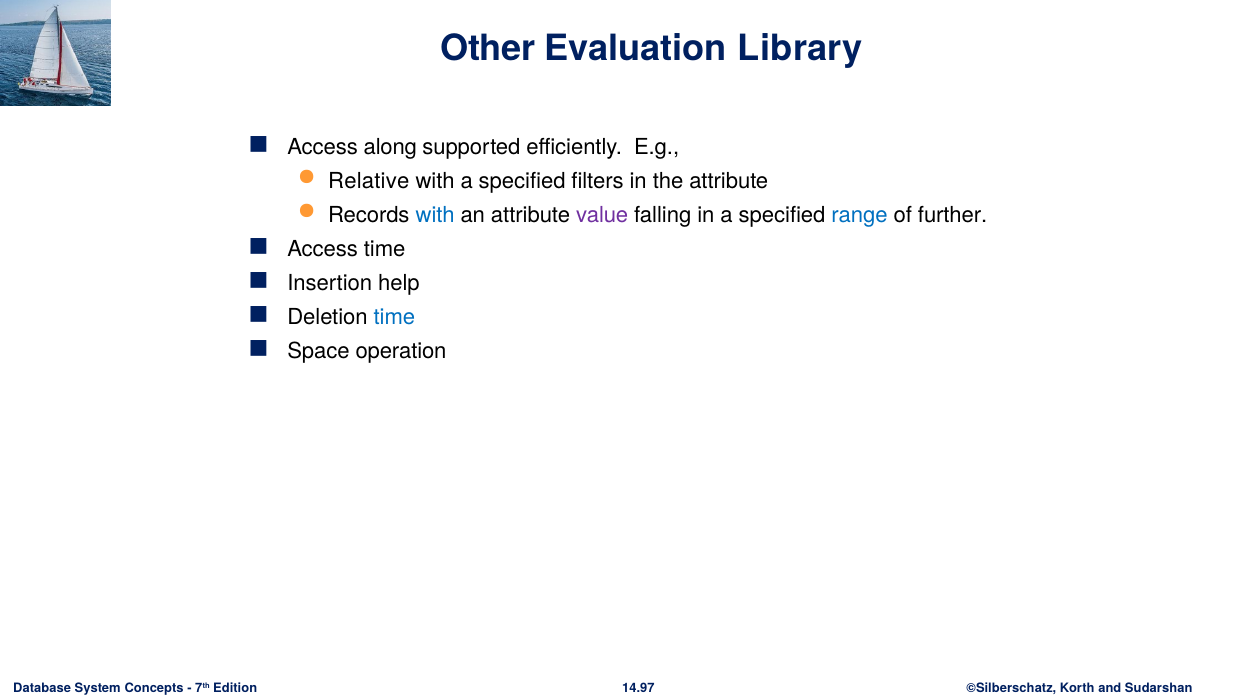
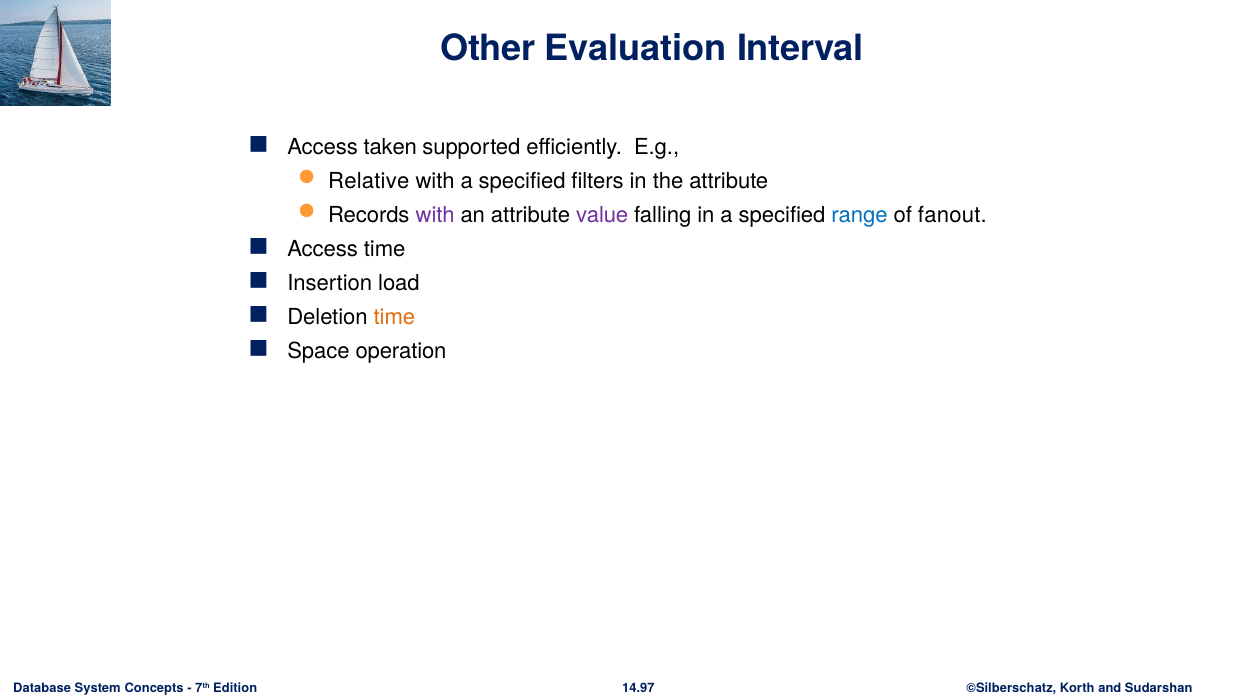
Library: Library -> Interval (800, 49)
along: along -> taken (390, 147)
with colour: blue -> purple (435, 215)
further: further -> fanout (952, 215)
help: help -> load (399, 283)
time colour: blue -> orange (394, 317)
